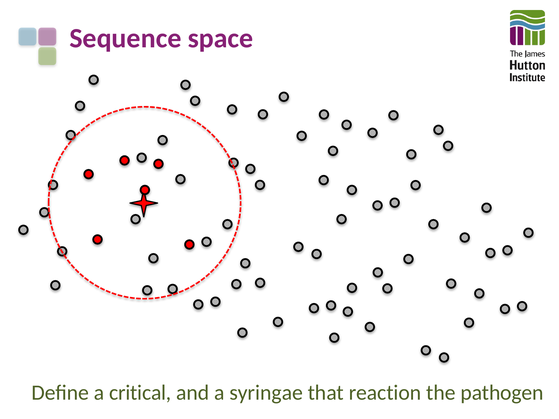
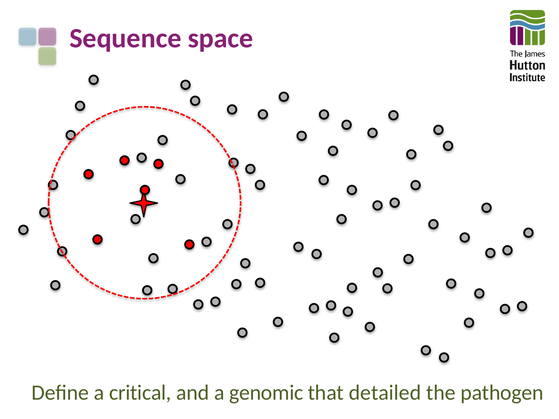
syringae: syringae -> genomic (266, 393)
reaction: reaction -> detailed (385, 393)
